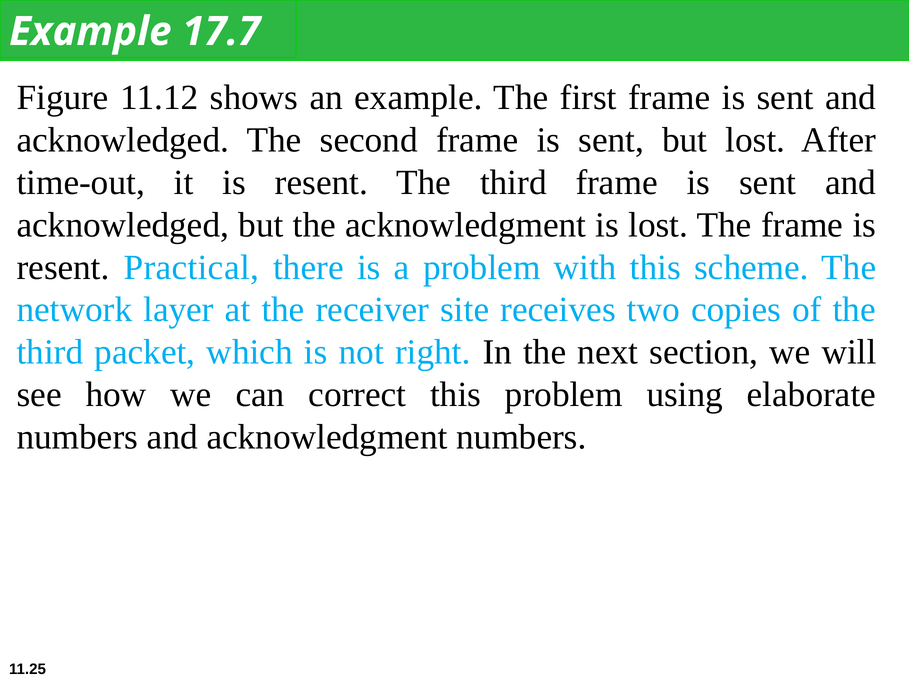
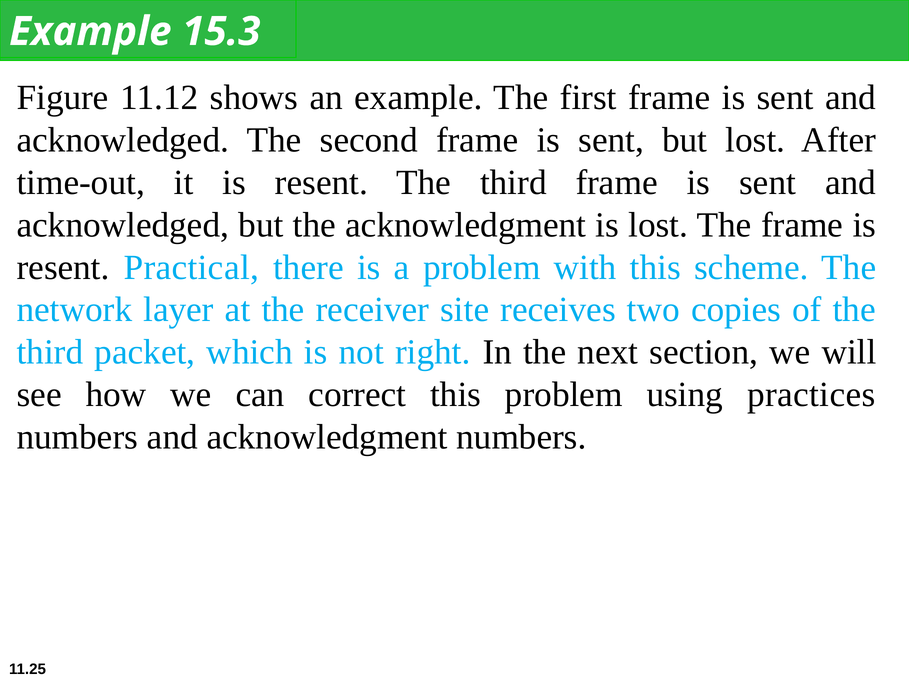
17.7: 17.7 -> 15.3 (221, 32)
elaborate: elaborate -> practices (811, 395)
